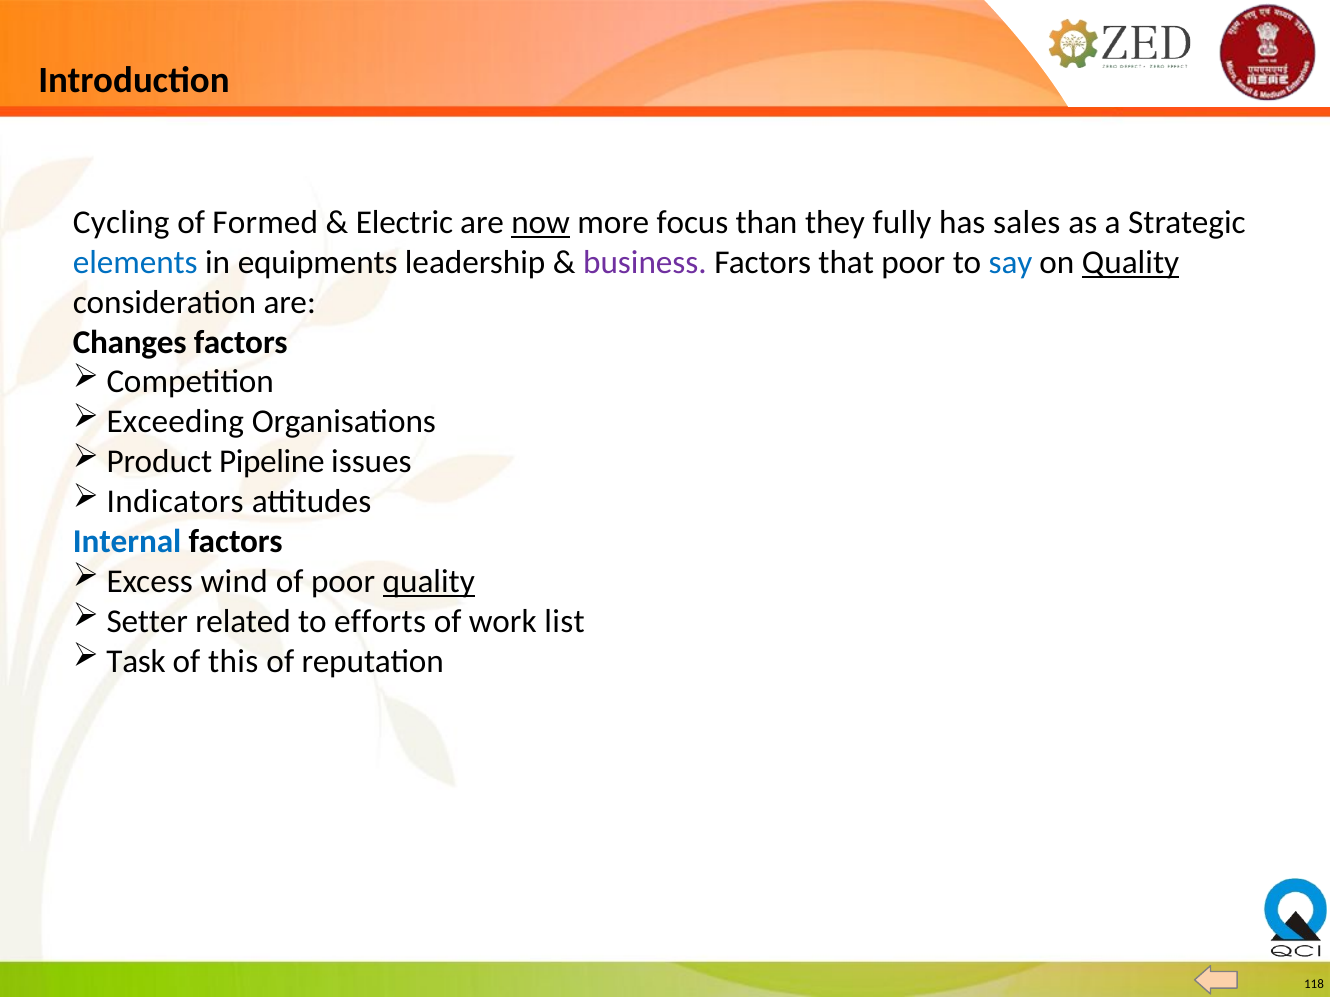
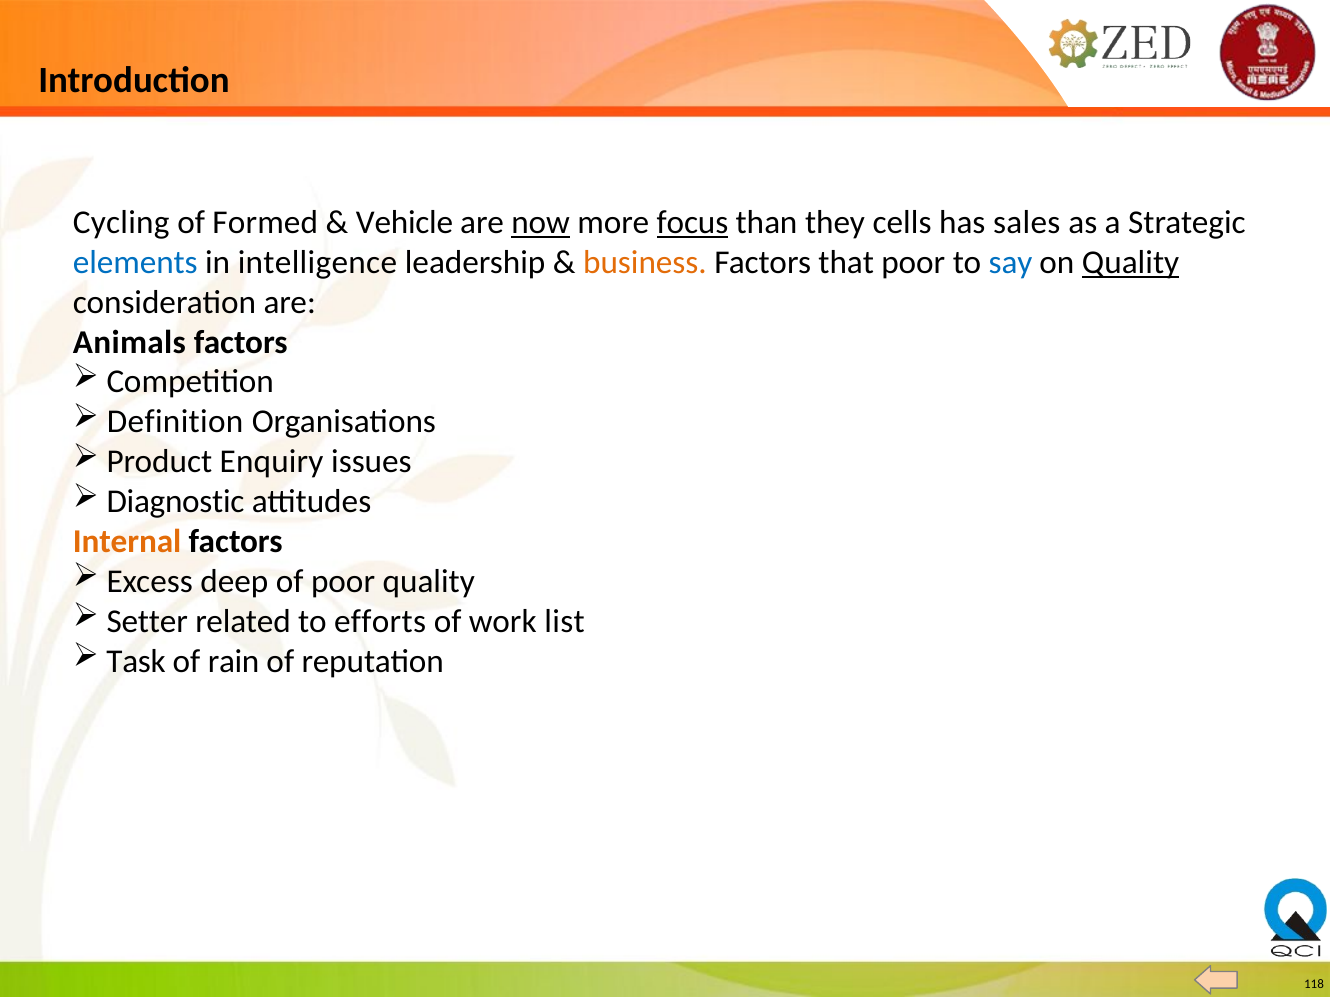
Electric: Electric -> Vehicle (405, 223)
focus underline: none -> present (692, 223)
fully: fully -> cells (902, 223)
equipments: equipments -> intelligence (317, 262)
business colour: purple -> orange (645, 262)
Changes: Changes -> Animals (129, 342)
Exceeding: Exceeding -> Definition (175, 422)
Pipeline: Pipeline -> Enquiry (272, 462)
Indicators: Indicators -> Diagnostic (175, 502)
Internal colour: blue -> orange (127, 542)
wind: wind -> deep (234, 582)
quality underline: present -> none (429, 582)
this: this -> rain (234, 661)
